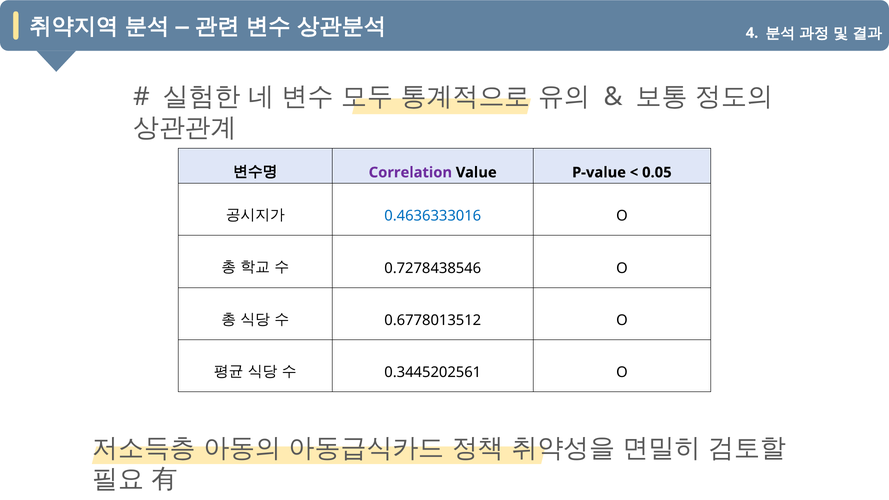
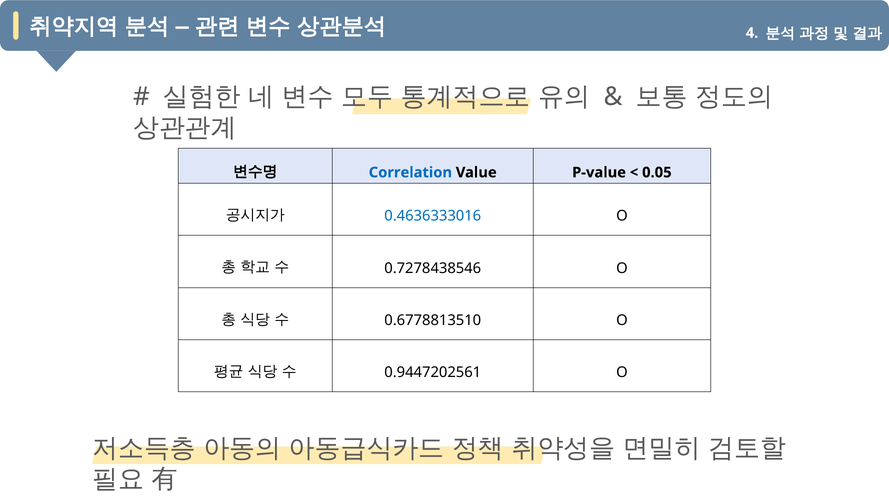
Correlation colour: purple -> blue (410, 172)
0.6778013512: 0.6778013512 -> 0.6778813510 (433, 320)
0.3445202561: 0.3445202561 -> 0.9447202561 (433, 373)
